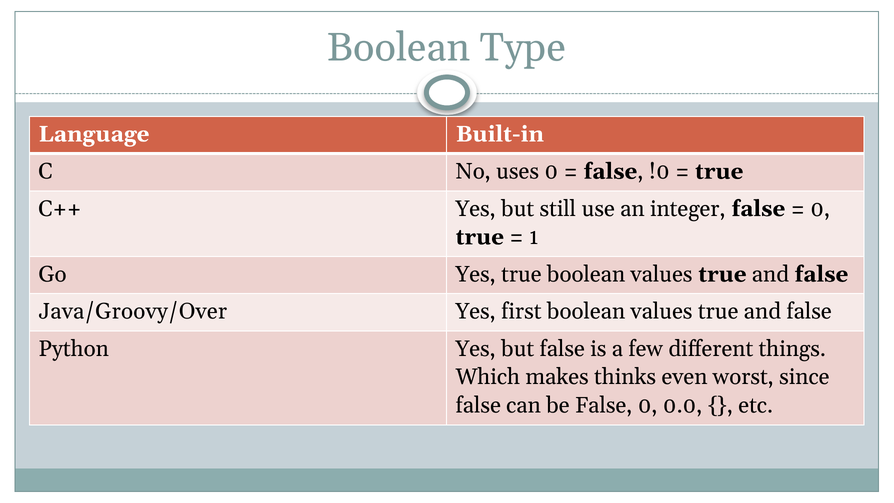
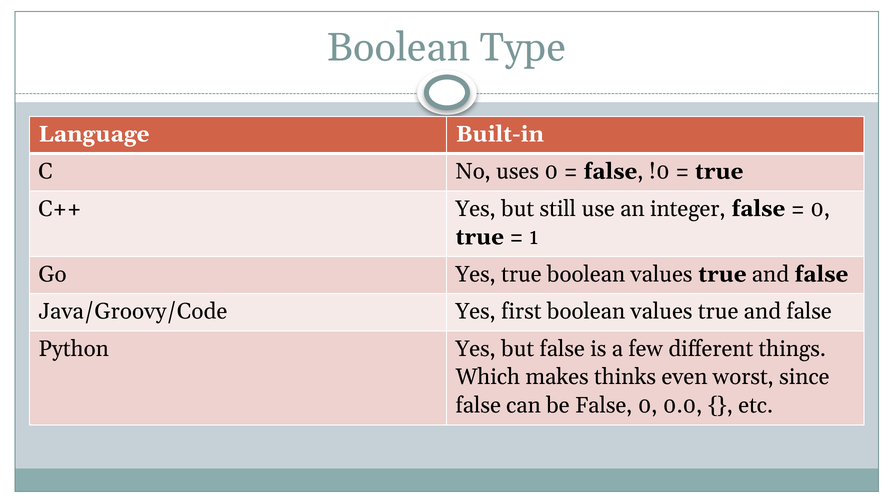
Java/Groovy/Over: Java/Groovy/Over -> Java/Groovy/Code (133, 311)
